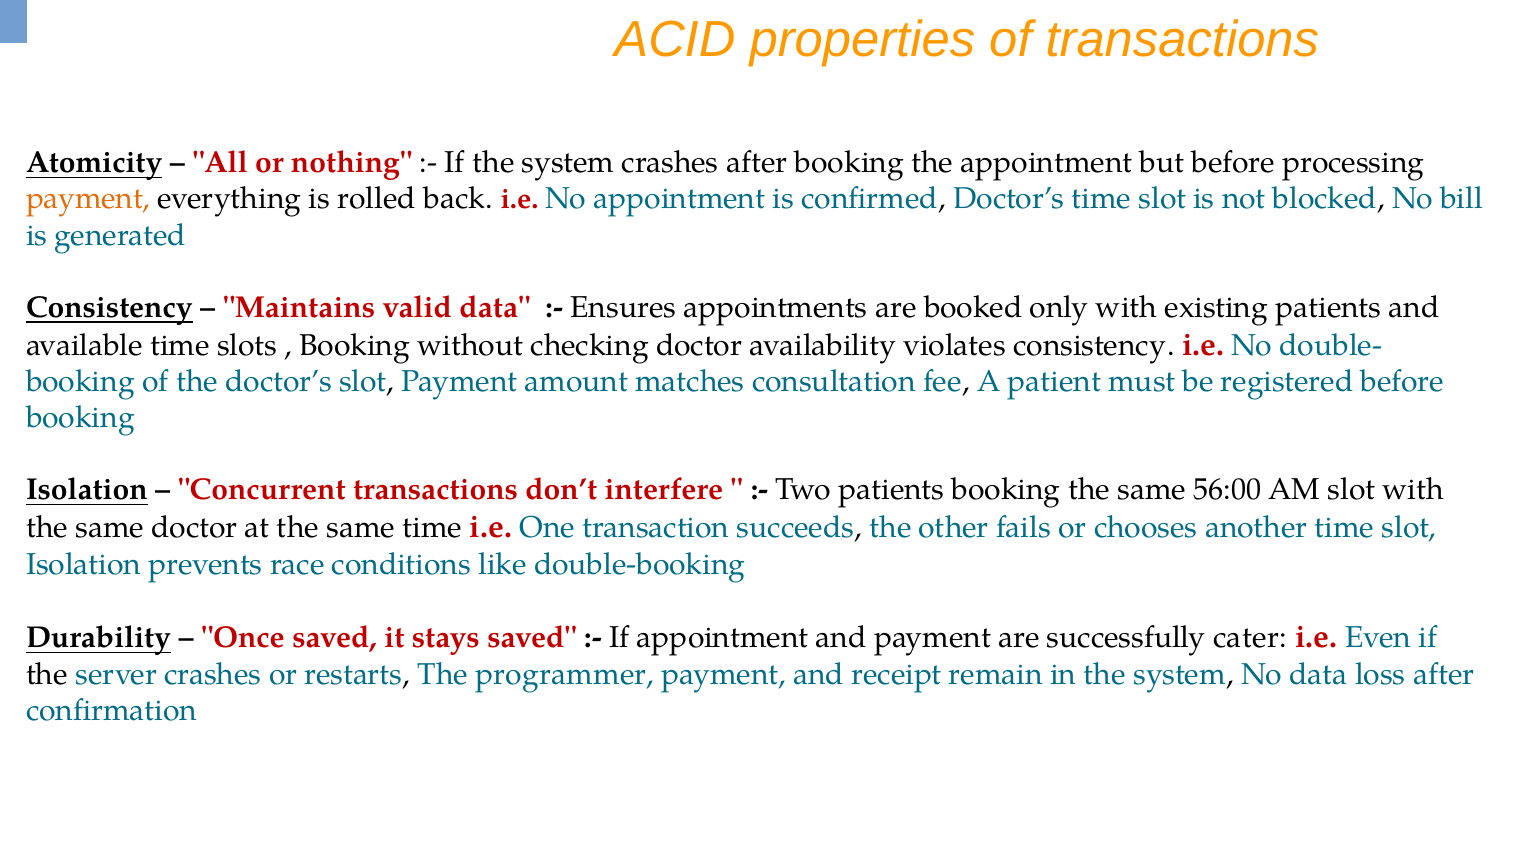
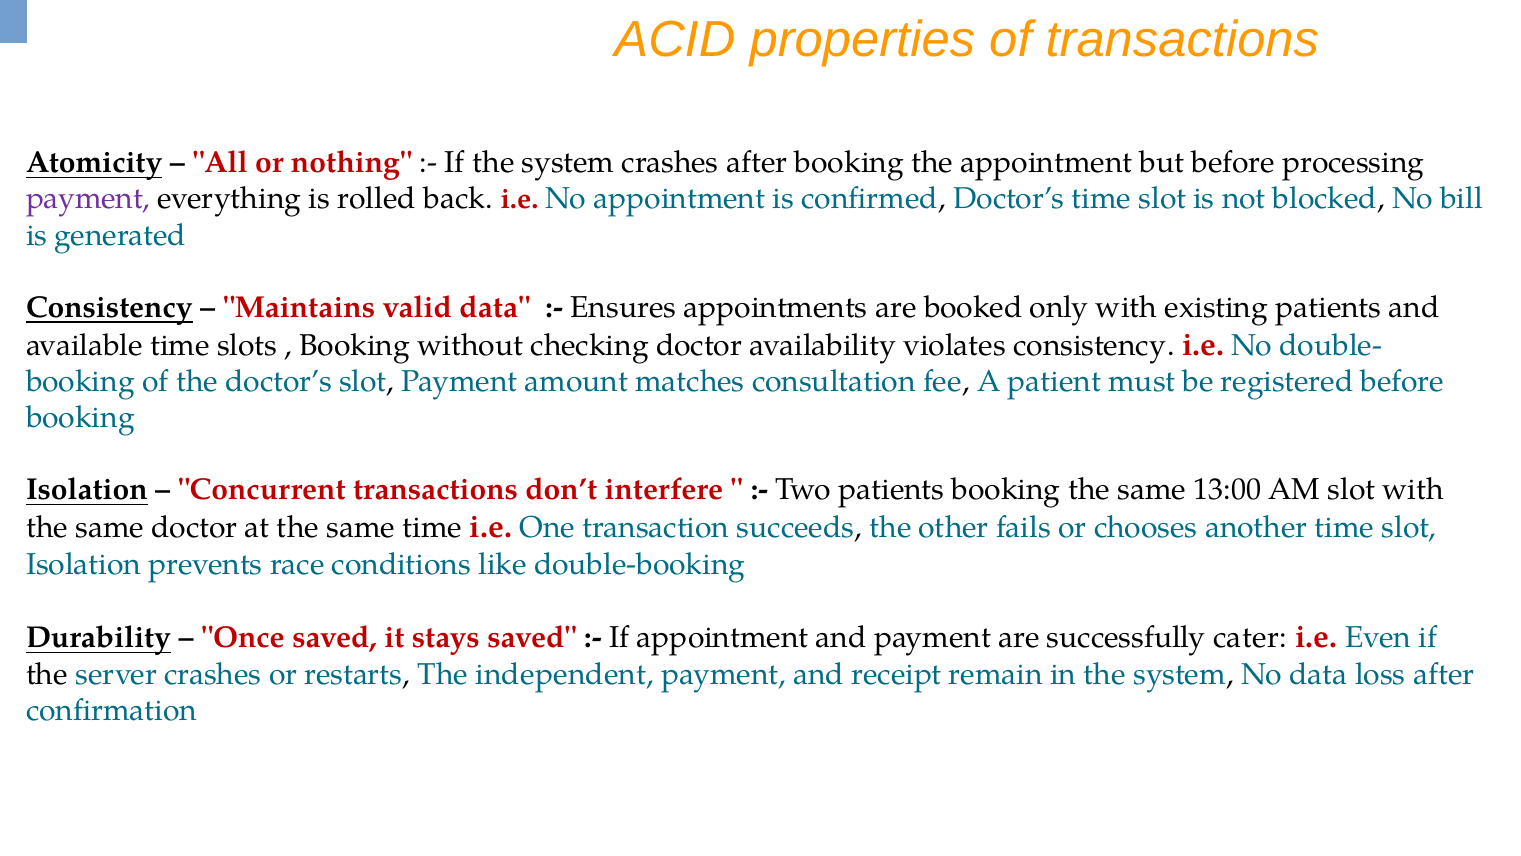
payment colour: orange -> purple (88, 199)
56:00: 56:00 -> 13:00 (1228, 490)
programmer: programmer -> independent (565, 674)
